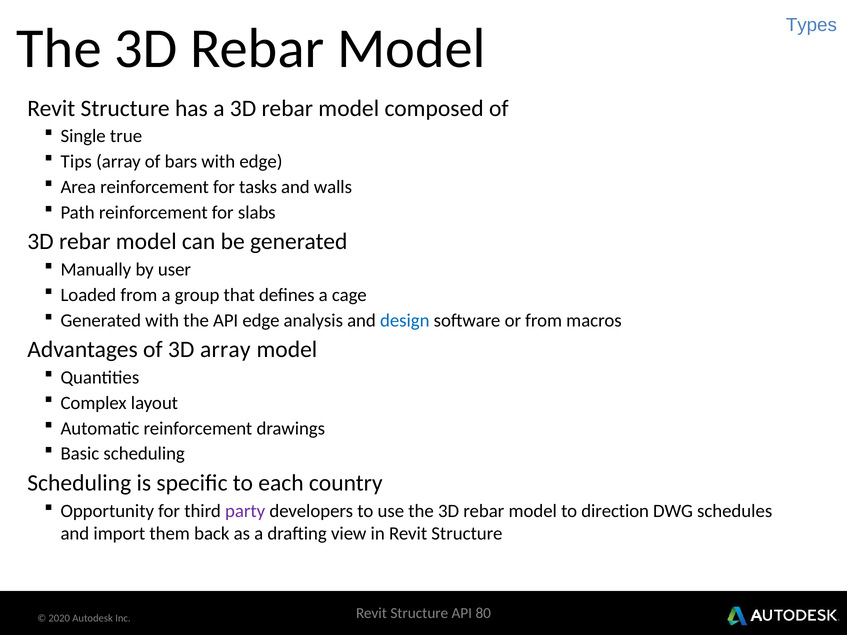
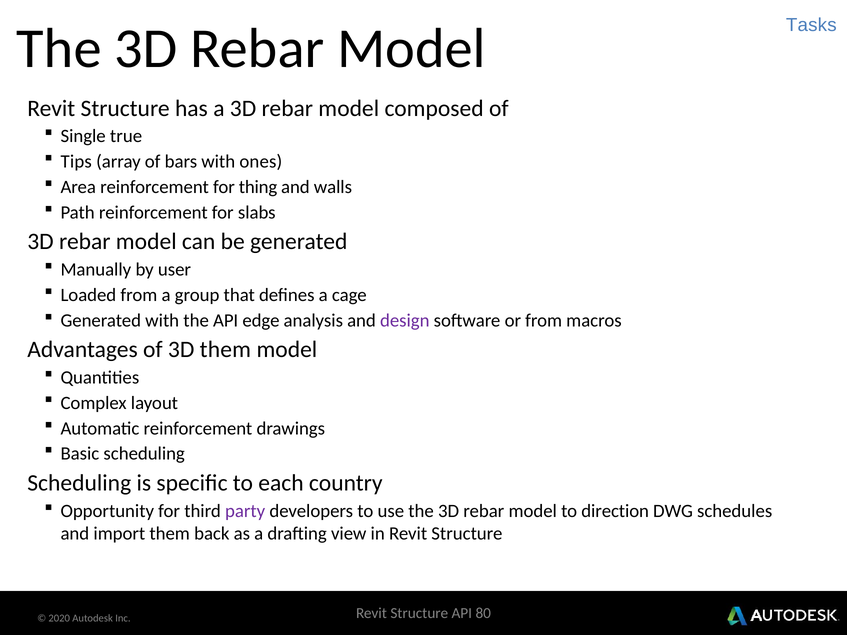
Types: Types -> Tasks (811, 25)
with edge: edge -> ones (261, 162)
tasks: tasks -> thing (258, 187)
design colour: blue -> purple (405, 321)
3D array: array -> them (225, 350)
